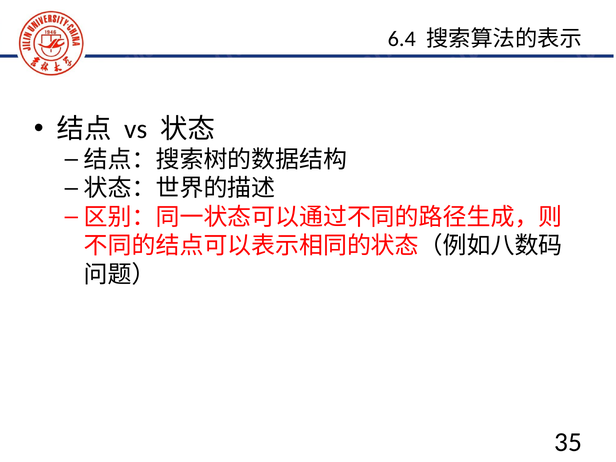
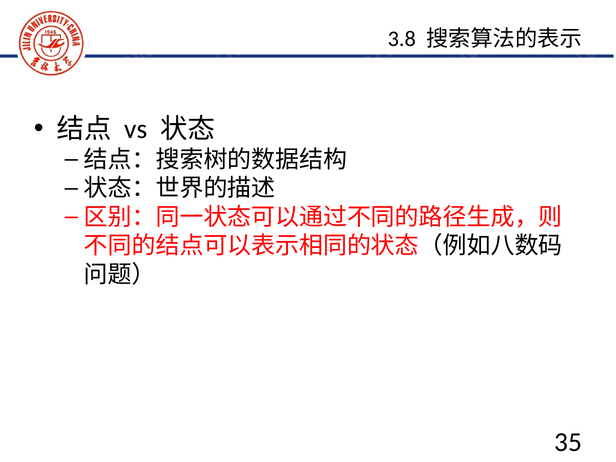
6.4: 6.4 -> 3.8 (402, 39)
